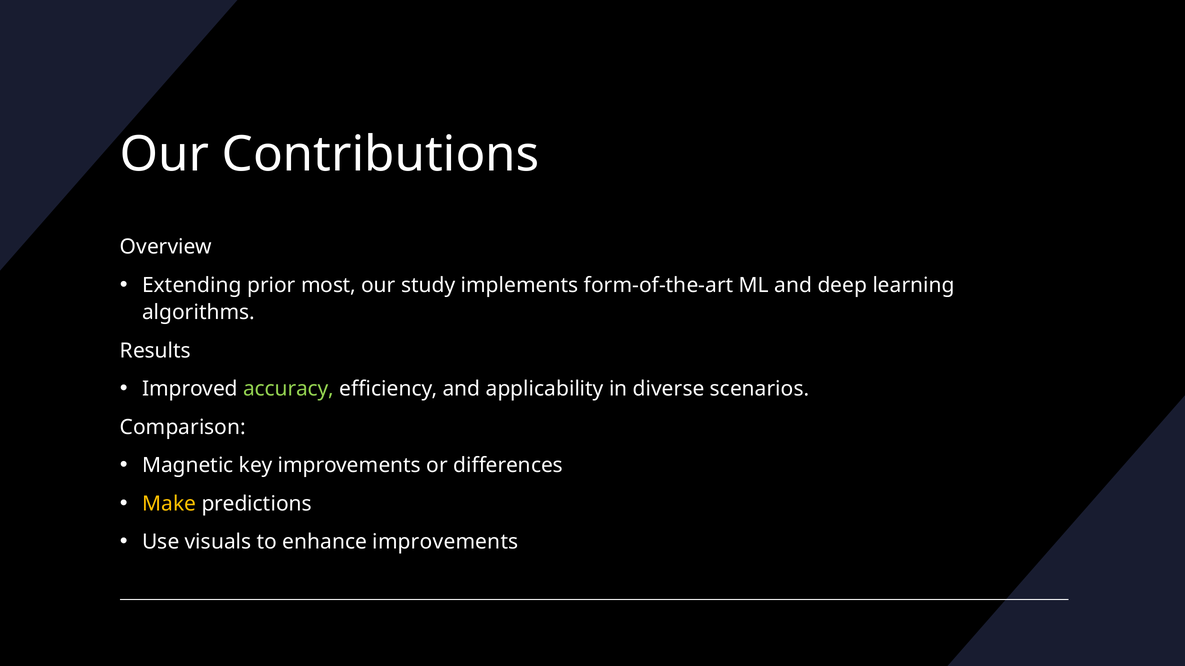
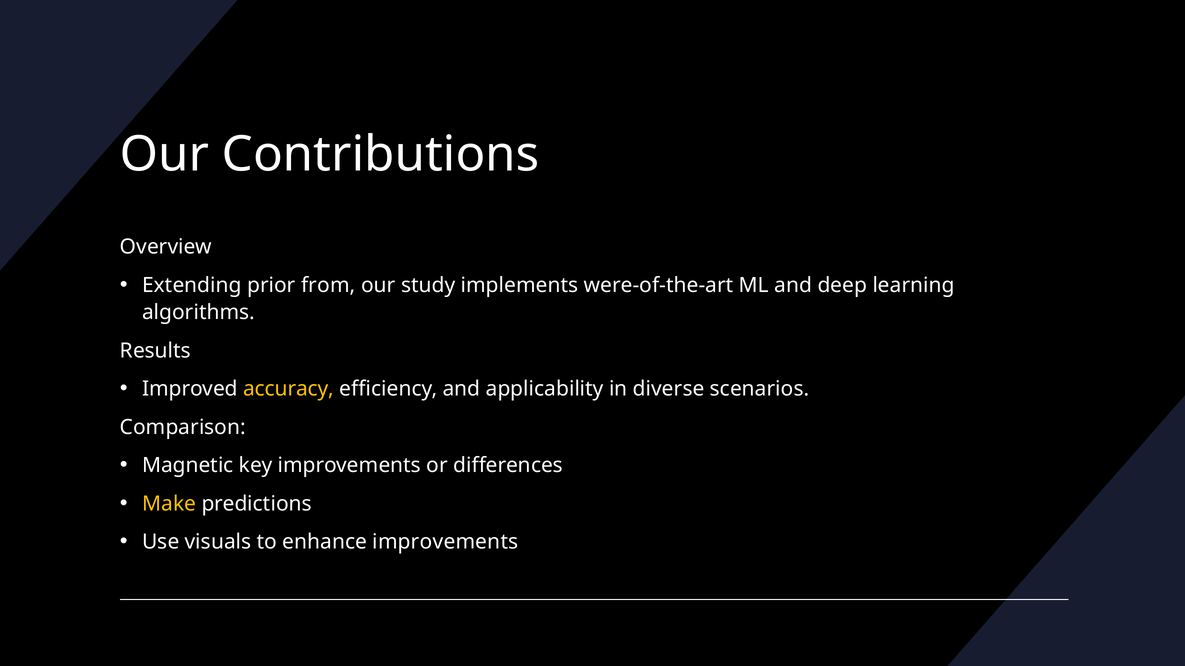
most: most -> from (328, 285)
form-of-the-art: form-of-the-art -> were-of-the-art (659, 285)
accuracy colour: light green -> yellow (289, 389)
